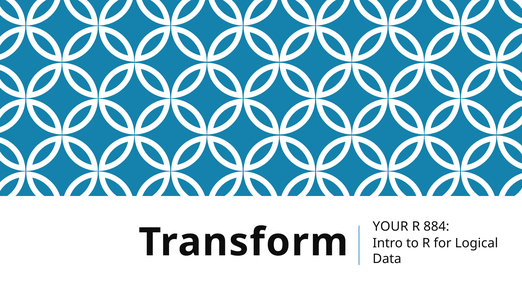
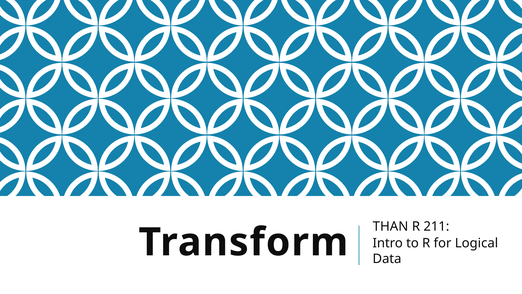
YOUR: YOUR -> THAN (390, 226)
884: 884 -> 211 (436, 226)
